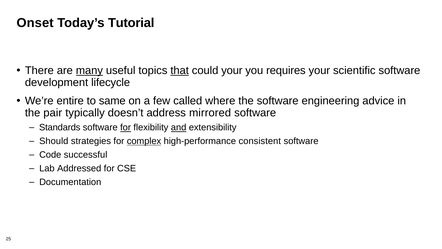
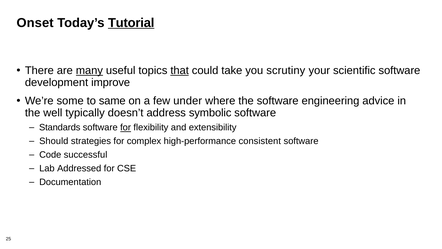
Tutorial underline: none -> present (131, 23)
could your: your -> take (232, 71)
requires: requires -> scrutiny (286, 71)
lifecycle: lifecycle -> improve (111, 82)
entire: entire -> some (70, 101)
called: called -> under (188, 101)
pair: pair -> well (53, 113)
mirrored: mirrored -> symbolic (210, 113)
and underline: present -> none (179, 127)
complex underline: present -> none (144, 141)
